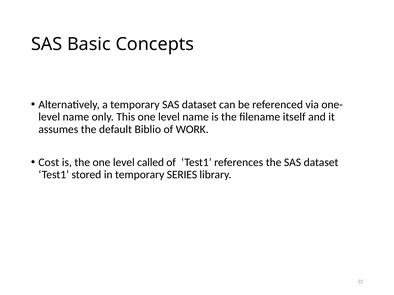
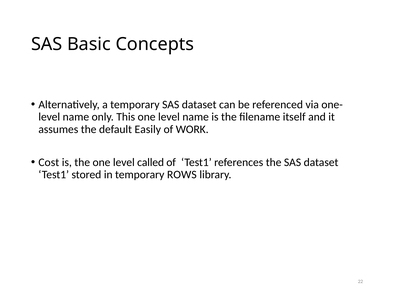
Biblio: Biblio -> Easily (148, 129)
SERIES: SERIES -> ROWS (182, 175)
